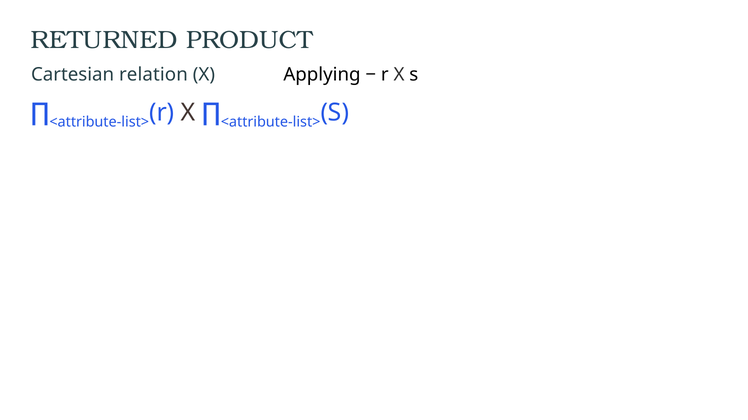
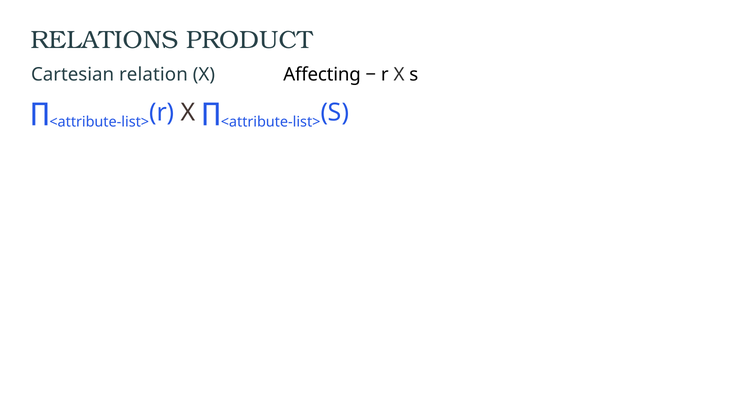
RETURNED: RETURNED -> RELATIONS (104, 40)
Applying: Applying -> Affecting (322, 74)
